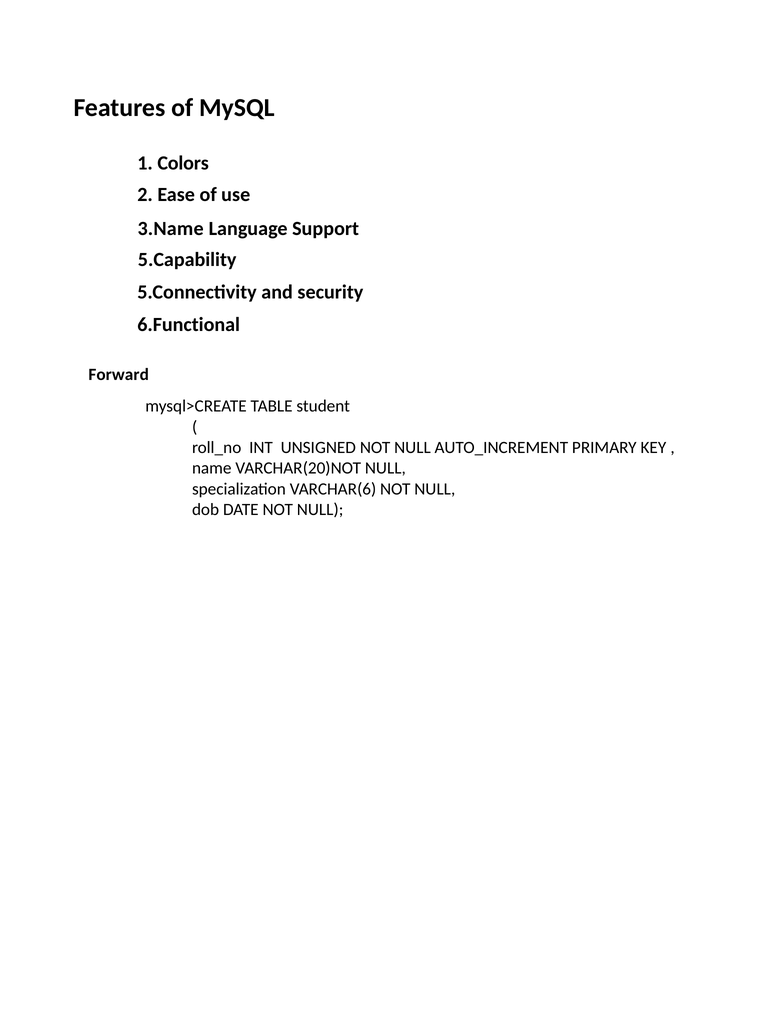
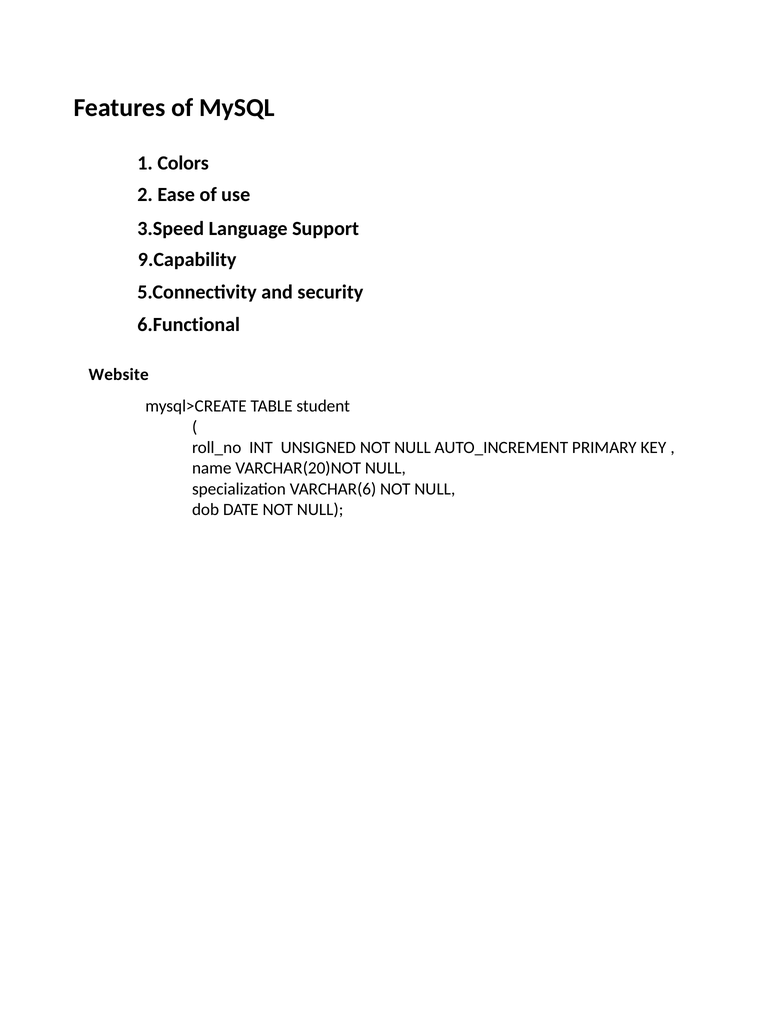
3.Name: 3.Name -> 3.Speed (171, 228)
5.Capability: 5.Capability -> 9.Capability (187, 260)
Forward: Forward -> Website (119, 375)
